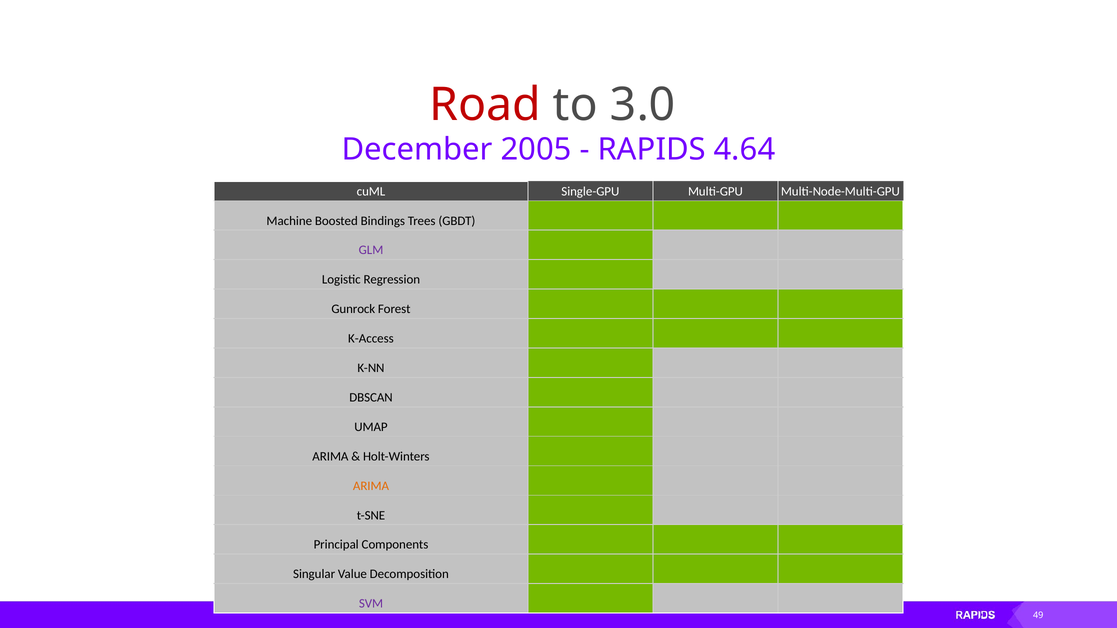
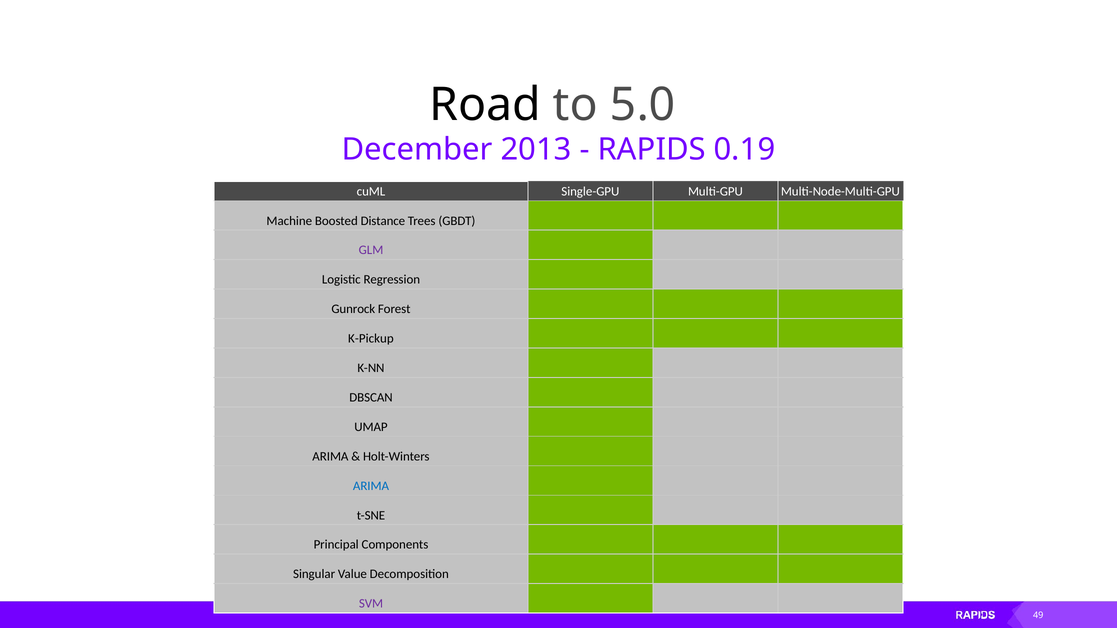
Road colour: red -> black (485, 105)
3.0: 3.0 -> 5.0 (643, 105)
2005: 2005 -> 2013 (536, 149)
4.64: 4.64 -> 0.19 (745, 149)
Bindings: Bindings -> Distance (383, 221)
K-Access: K-Access -> K-Pickup (371, 339)
ARIMA colour: orange -> blue (371, 486)
